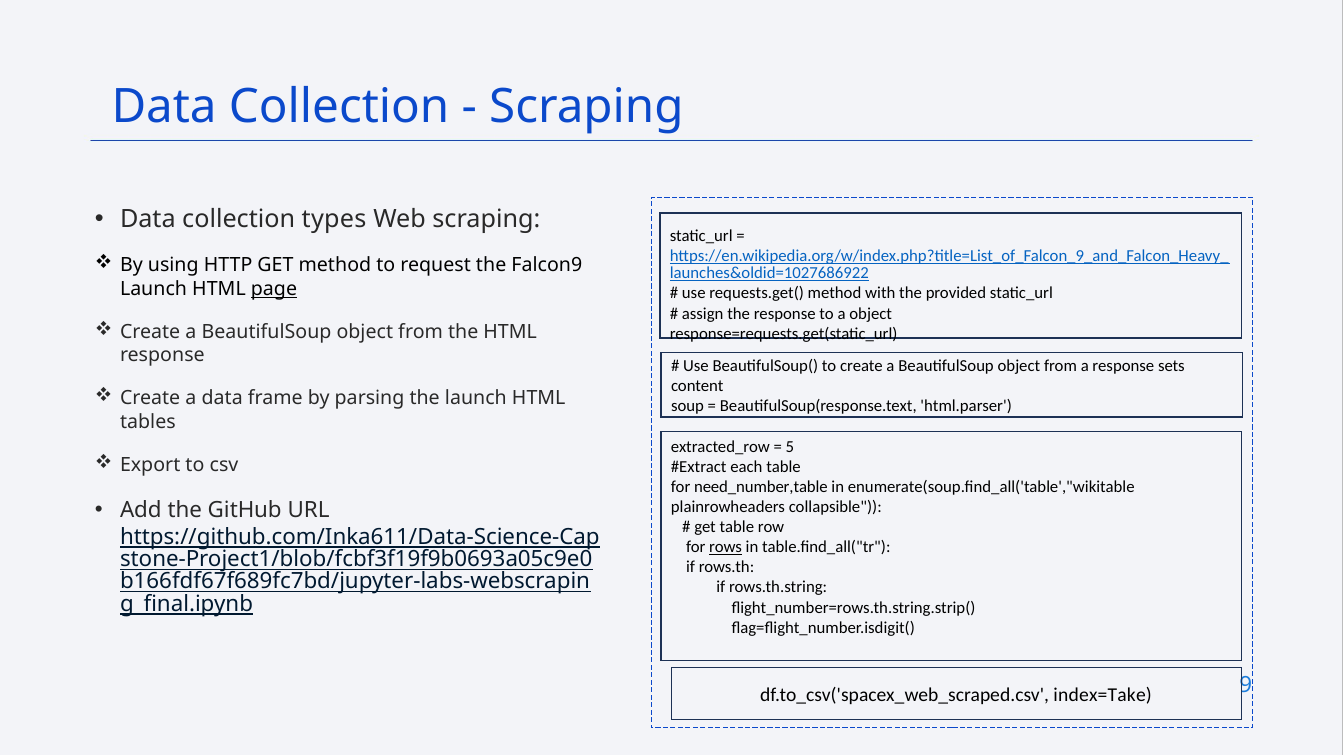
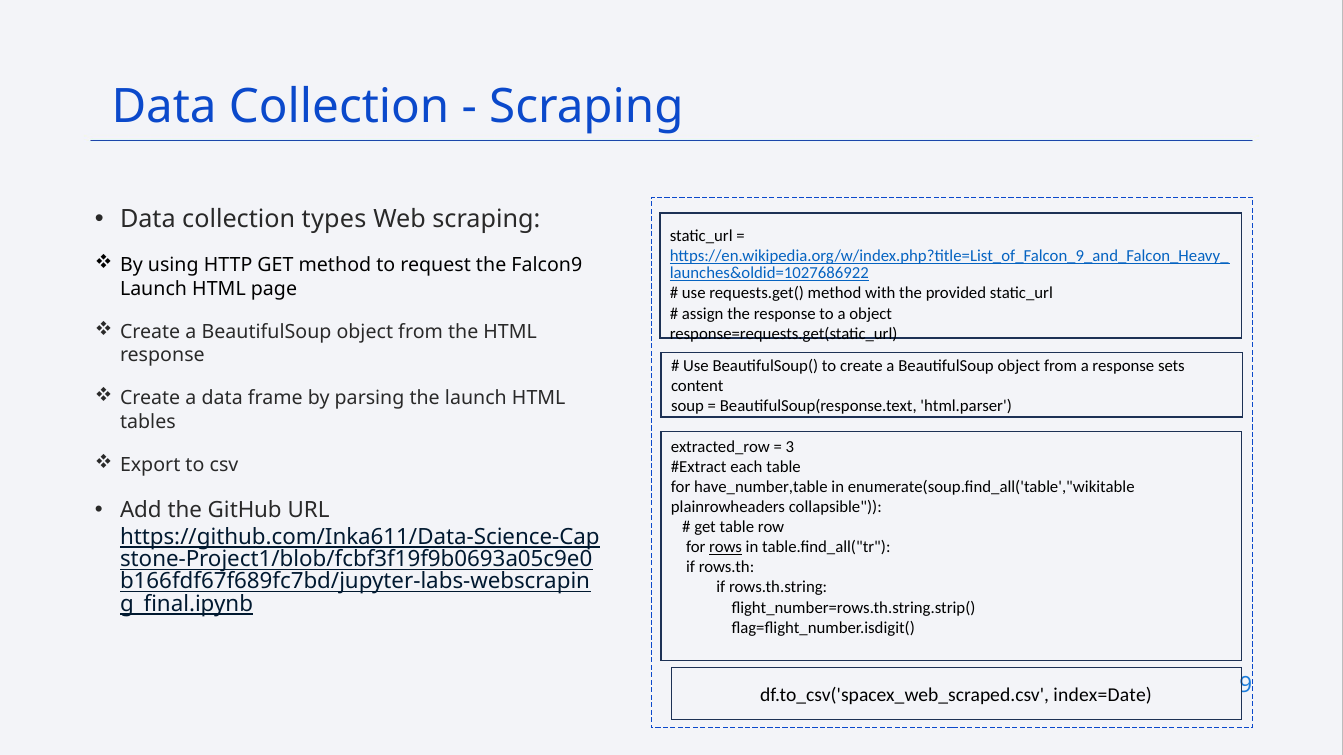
page underline: present -> none (274, 289)
5: 5 -> 3 (790, 447)
need_number,table: need_number,table -> have_number,table (761, 487)
index=Take: index=Take -> index=Date (1103, 695)
